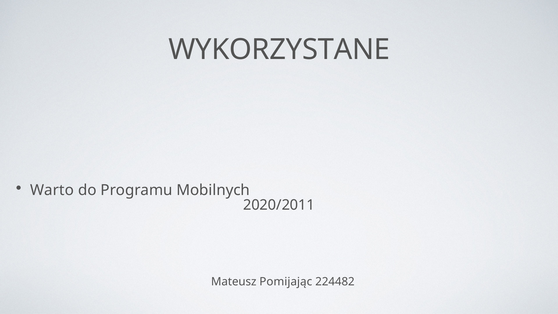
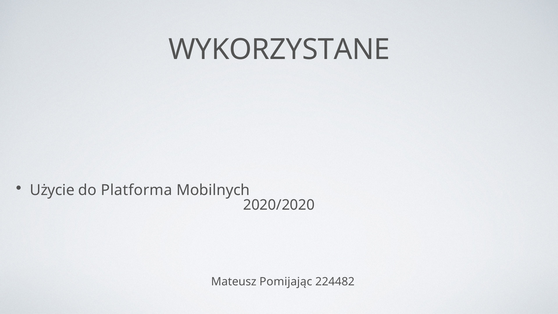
Warto: Warto -> Użycie (52, 190)
Programu: Programu -> Platforma (136, 190)
2020/2011: 2020/2011 -> 2020/2020 (279, 205)
